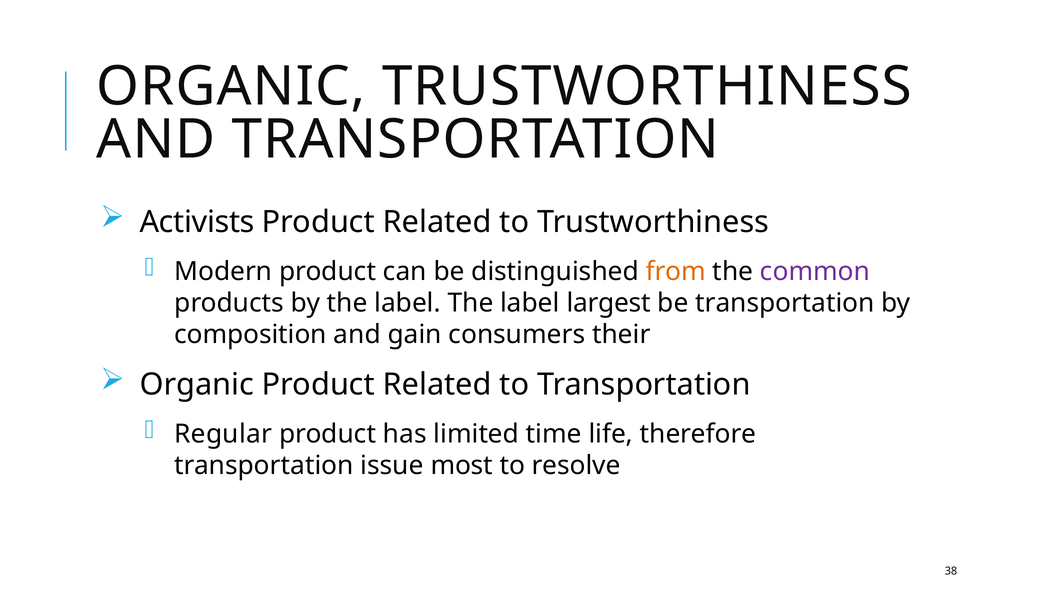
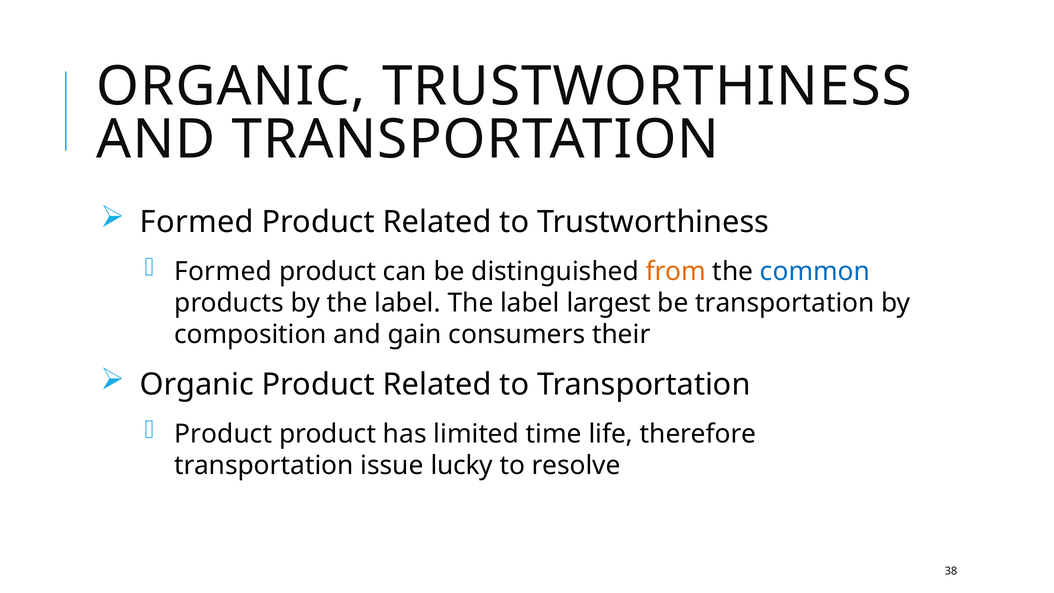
Activists: Activists -> Formed (197, 222)
Modern: Modern -> Formed (223, 271)
common colour: purple -> blue (815, 271)
Regular: Regular -> Product (223, 434)
most: most -> lucky (462, 465)
